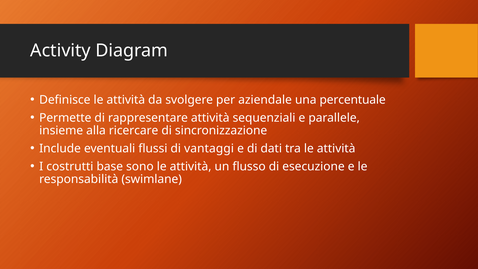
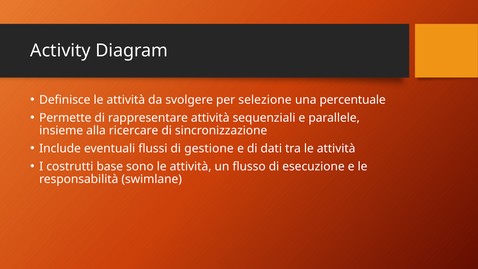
aziendale: aziendale -> selezione (265, 100)
vantaggi: vantaggi -> gestione (209, 148)
